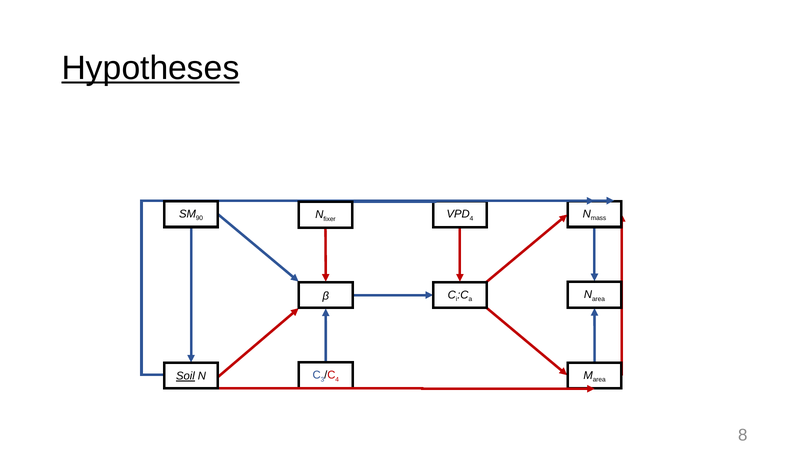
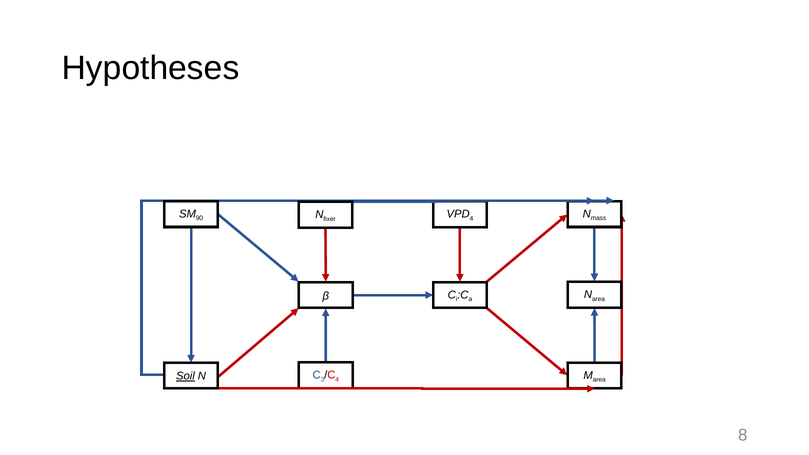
Hypotheses underline: present -> none (151, 68)
